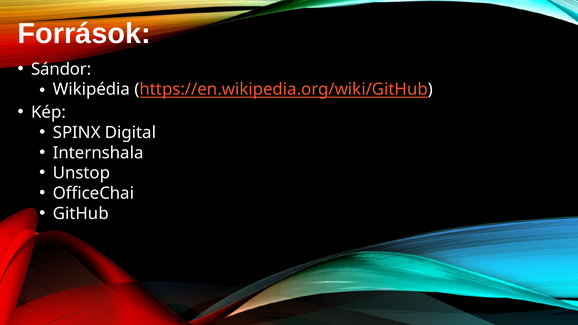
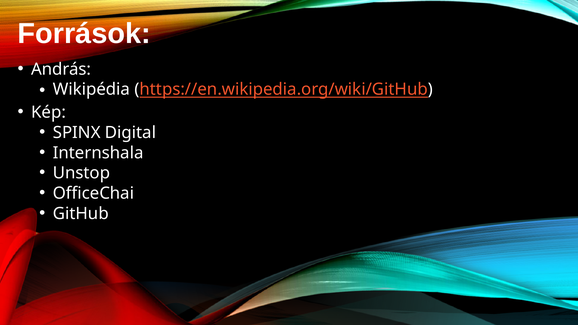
Sándor: Sándor -> András (61, 69)
